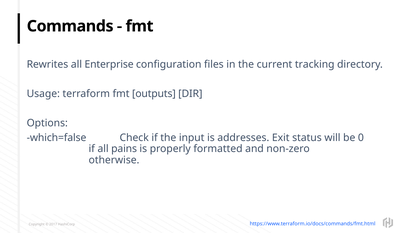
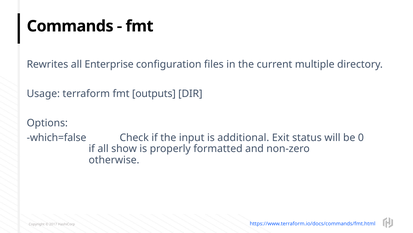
tracking: tracking -> multiple (315, 64)
addresses: addresses -> additional (243, 137)
pains: pains -> show (124, 148)
